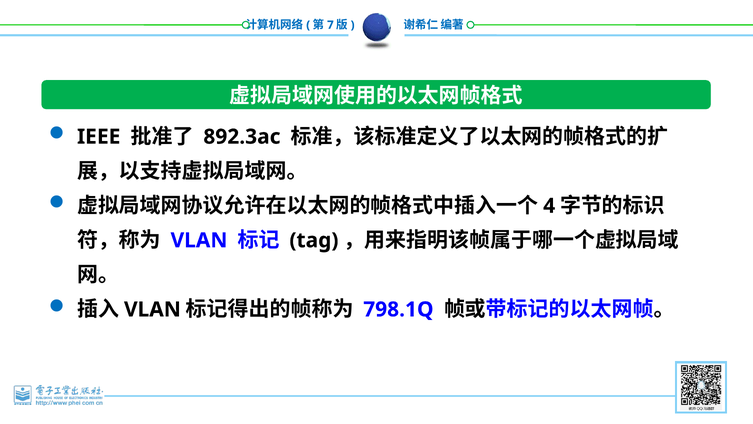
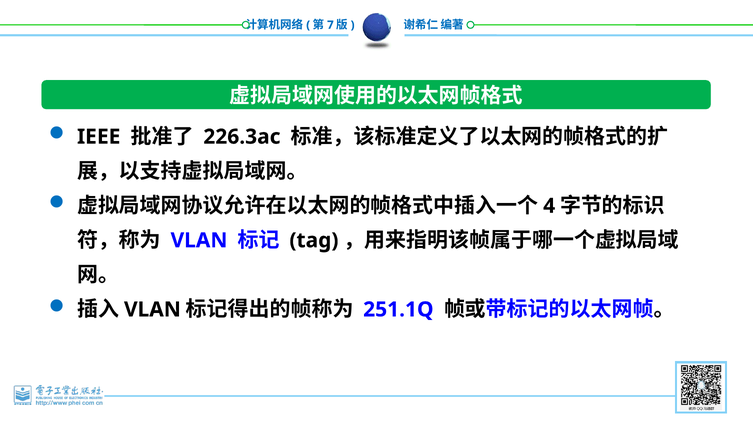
892.3ac: 892.3ac -> 226.3ac (242, 137)
798.1Q: 798.1Q -> 251.1Q (398, 309)
